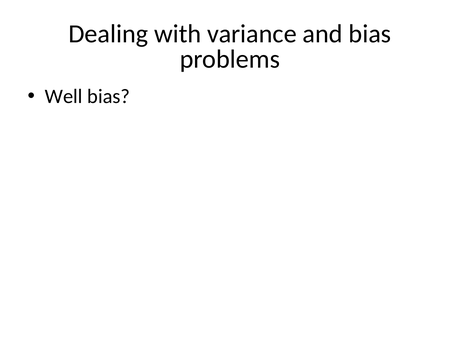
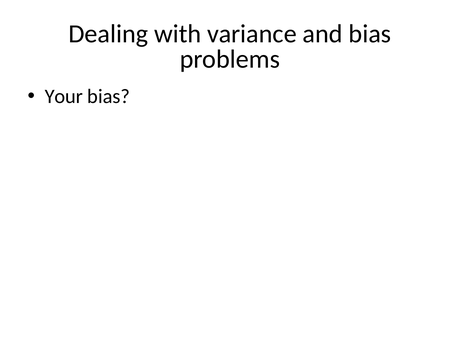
Well: Well -> Your (64, 96)
